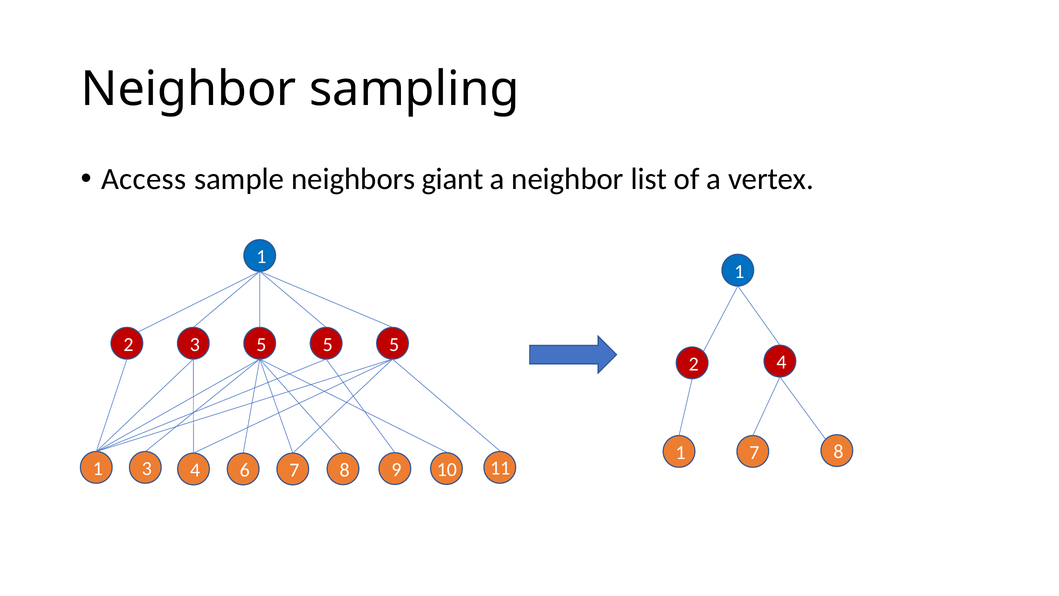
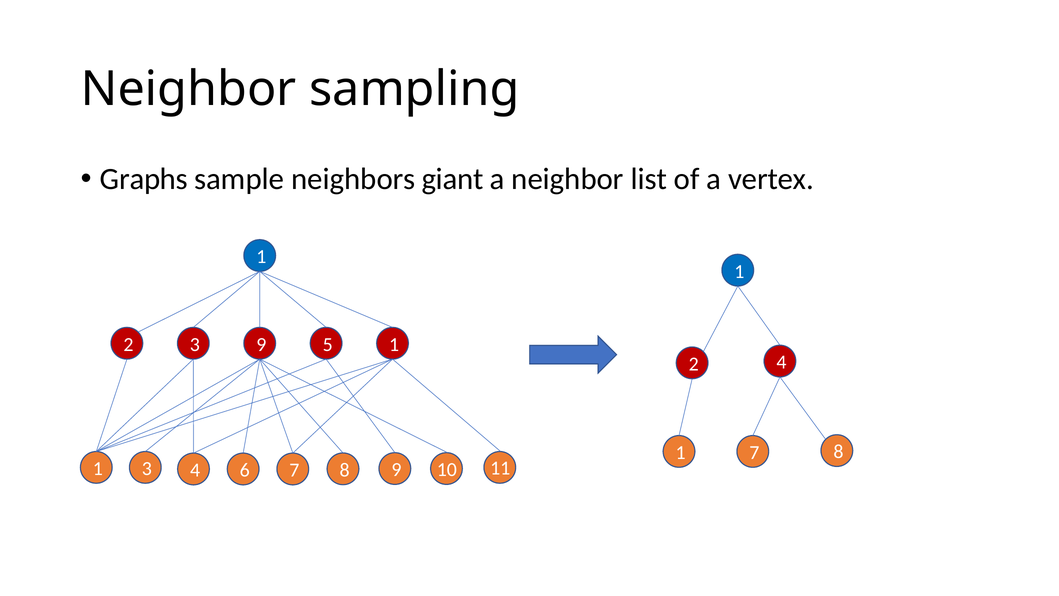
Access: Access -> Graphs (144, 179)
3 5: 5 -> 9 (261, 344)
2 5: 5 -> 1 (394, 344)
